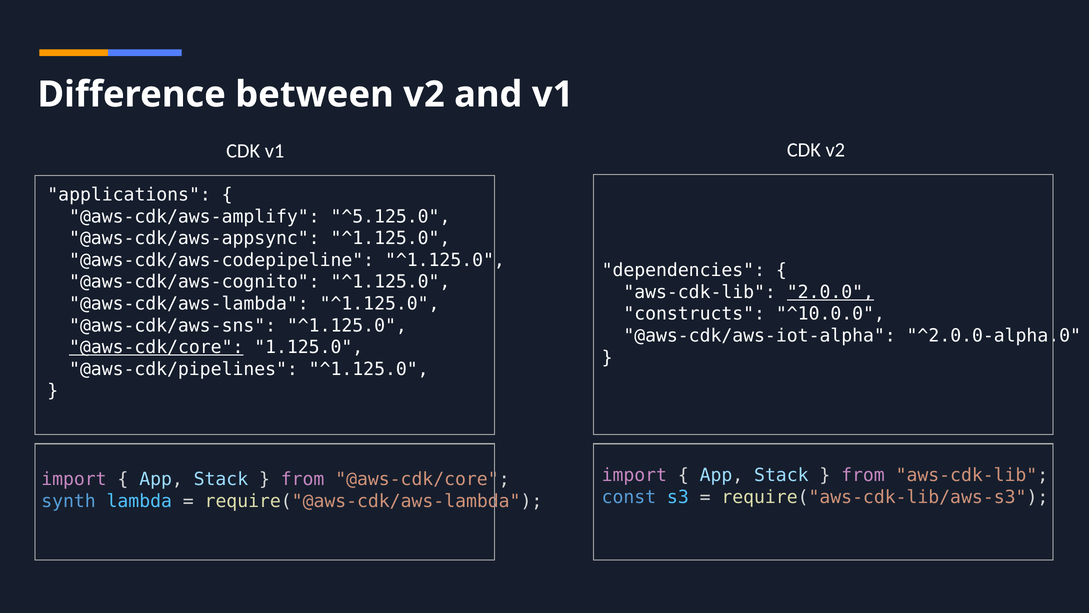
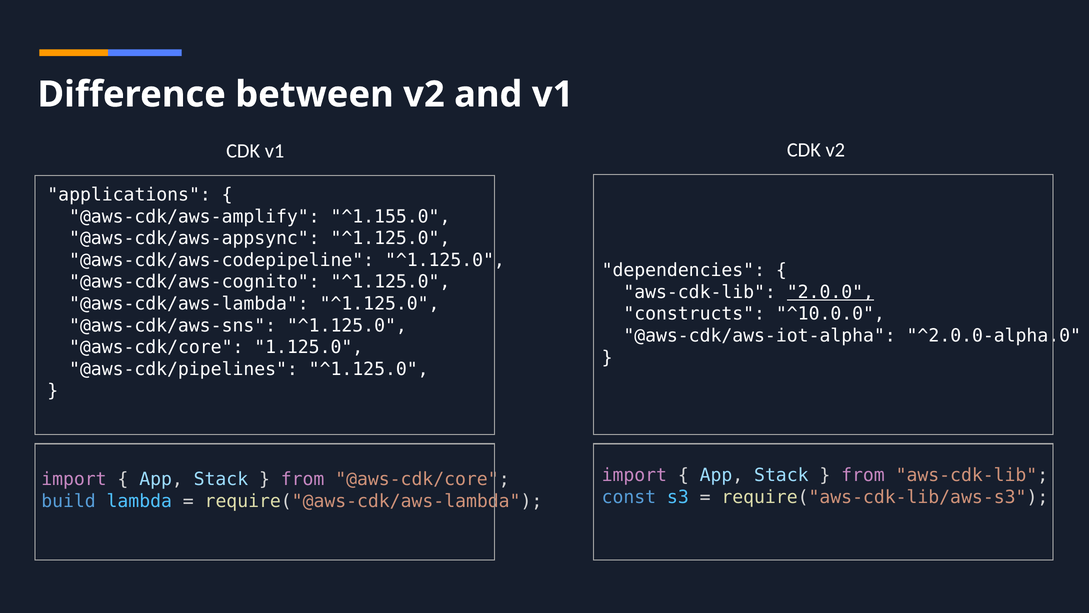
^5.125.0: ^5.125.0 -> ^1.155.0 (390, 216)
@aws-cdk/core underline: present -> none (156, 347)
synth: synth -> build (69, 501)
